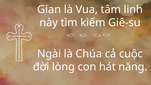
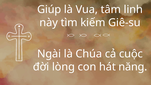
Gian: Gian -> Giúp (49, 9)
